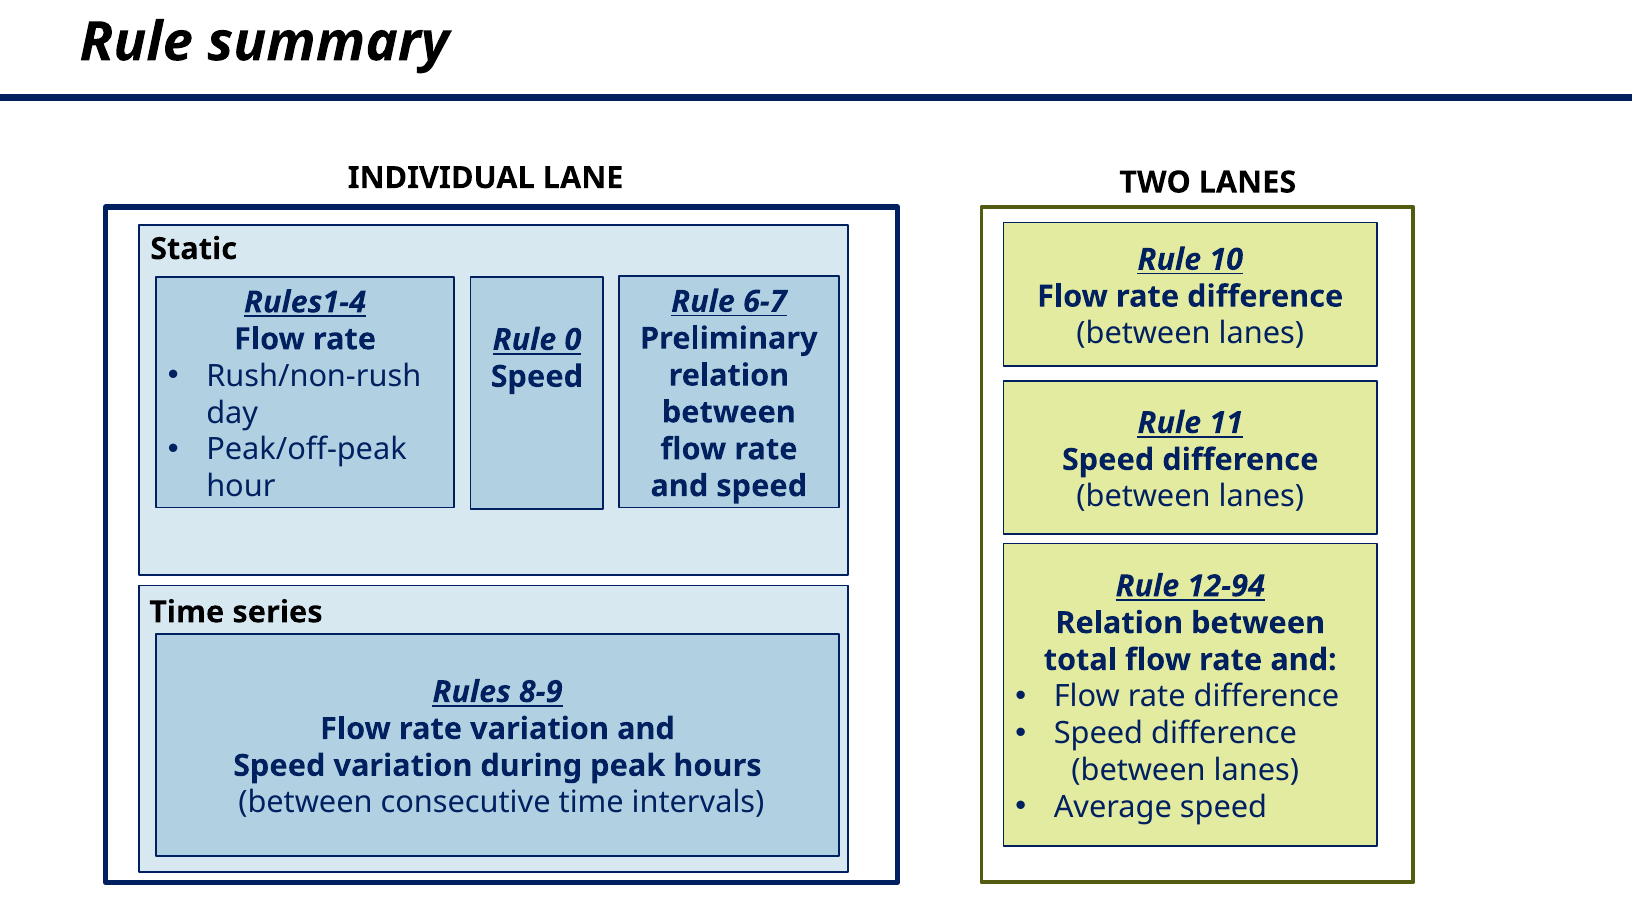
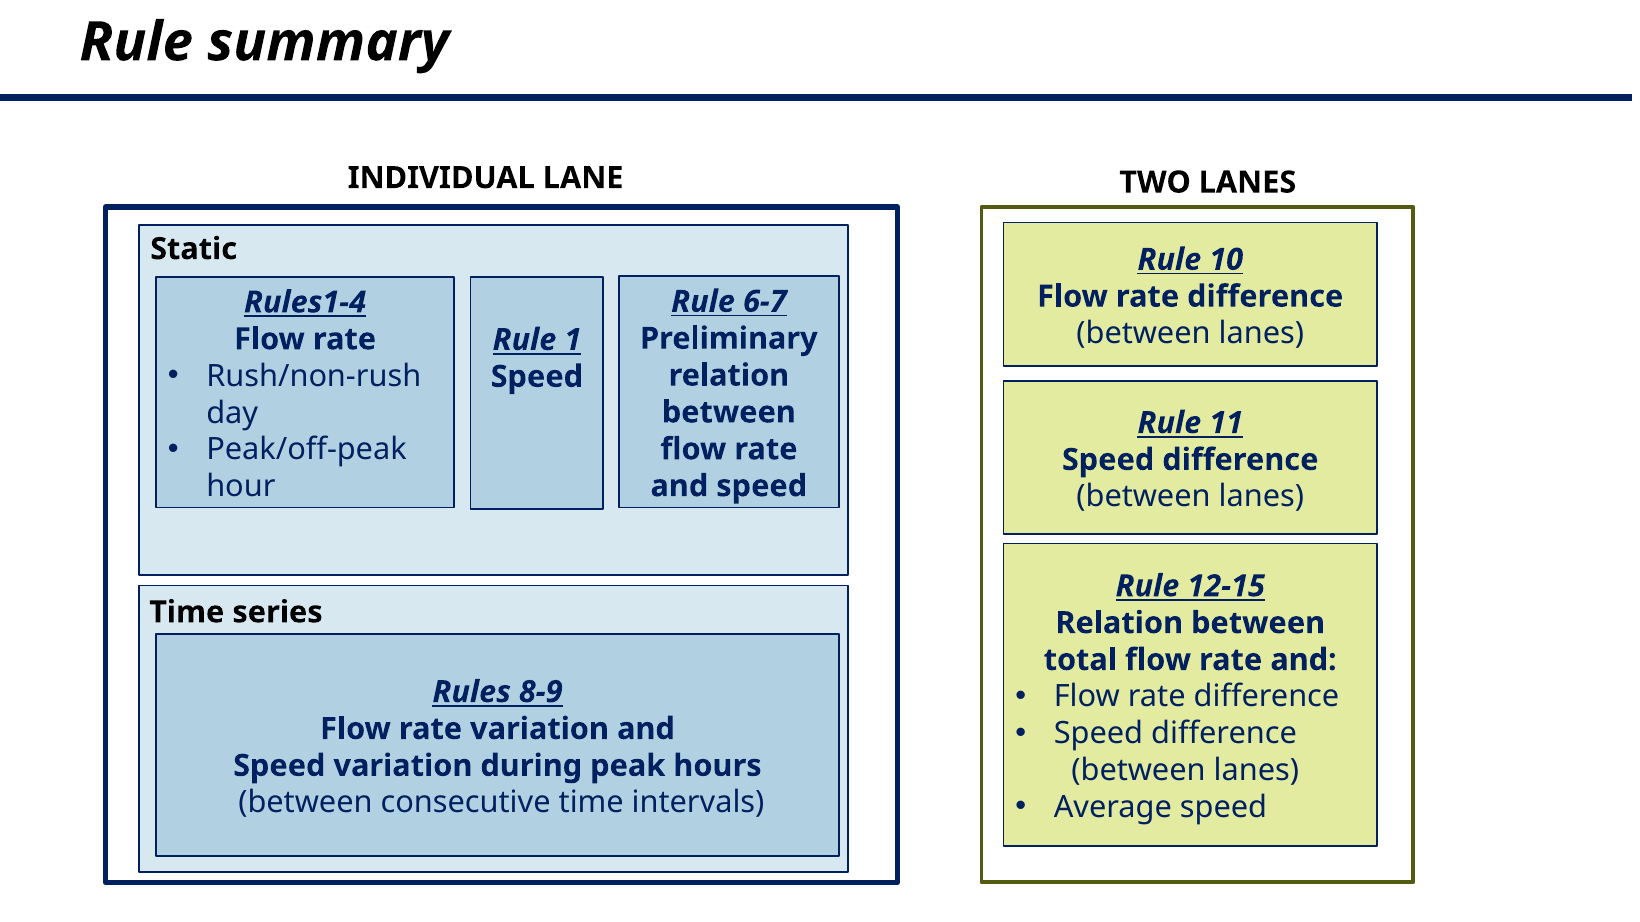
0: 0 -> 1 (573, 340)
12-94: 12-94 -> 12-15 (1226, 586)
